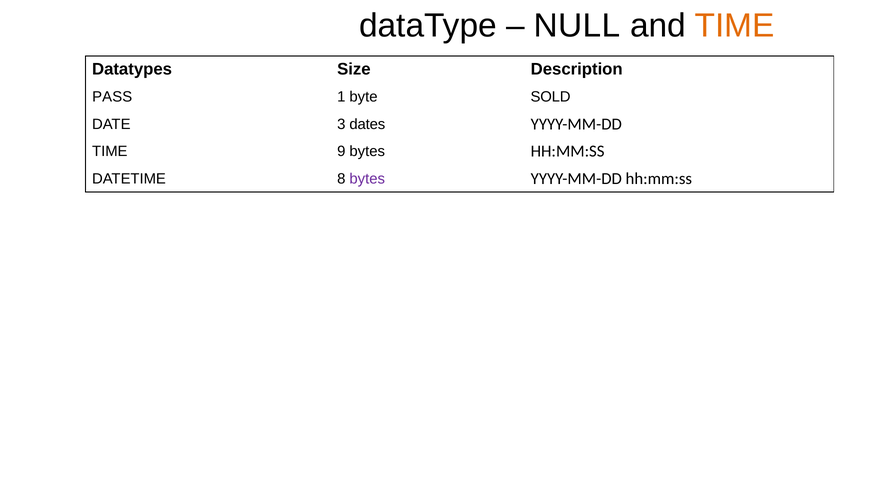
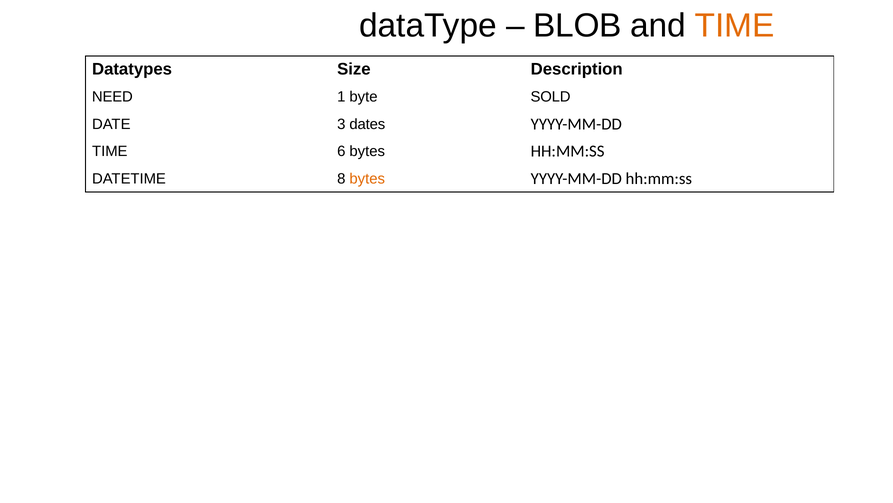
NULL: NULL -> BLOB (578, 26)
PASS: PASS -> NEED (112, 97)
9: 9 -> 6 (341, 151)
bytes colour: purple -> orange (367, 178)
